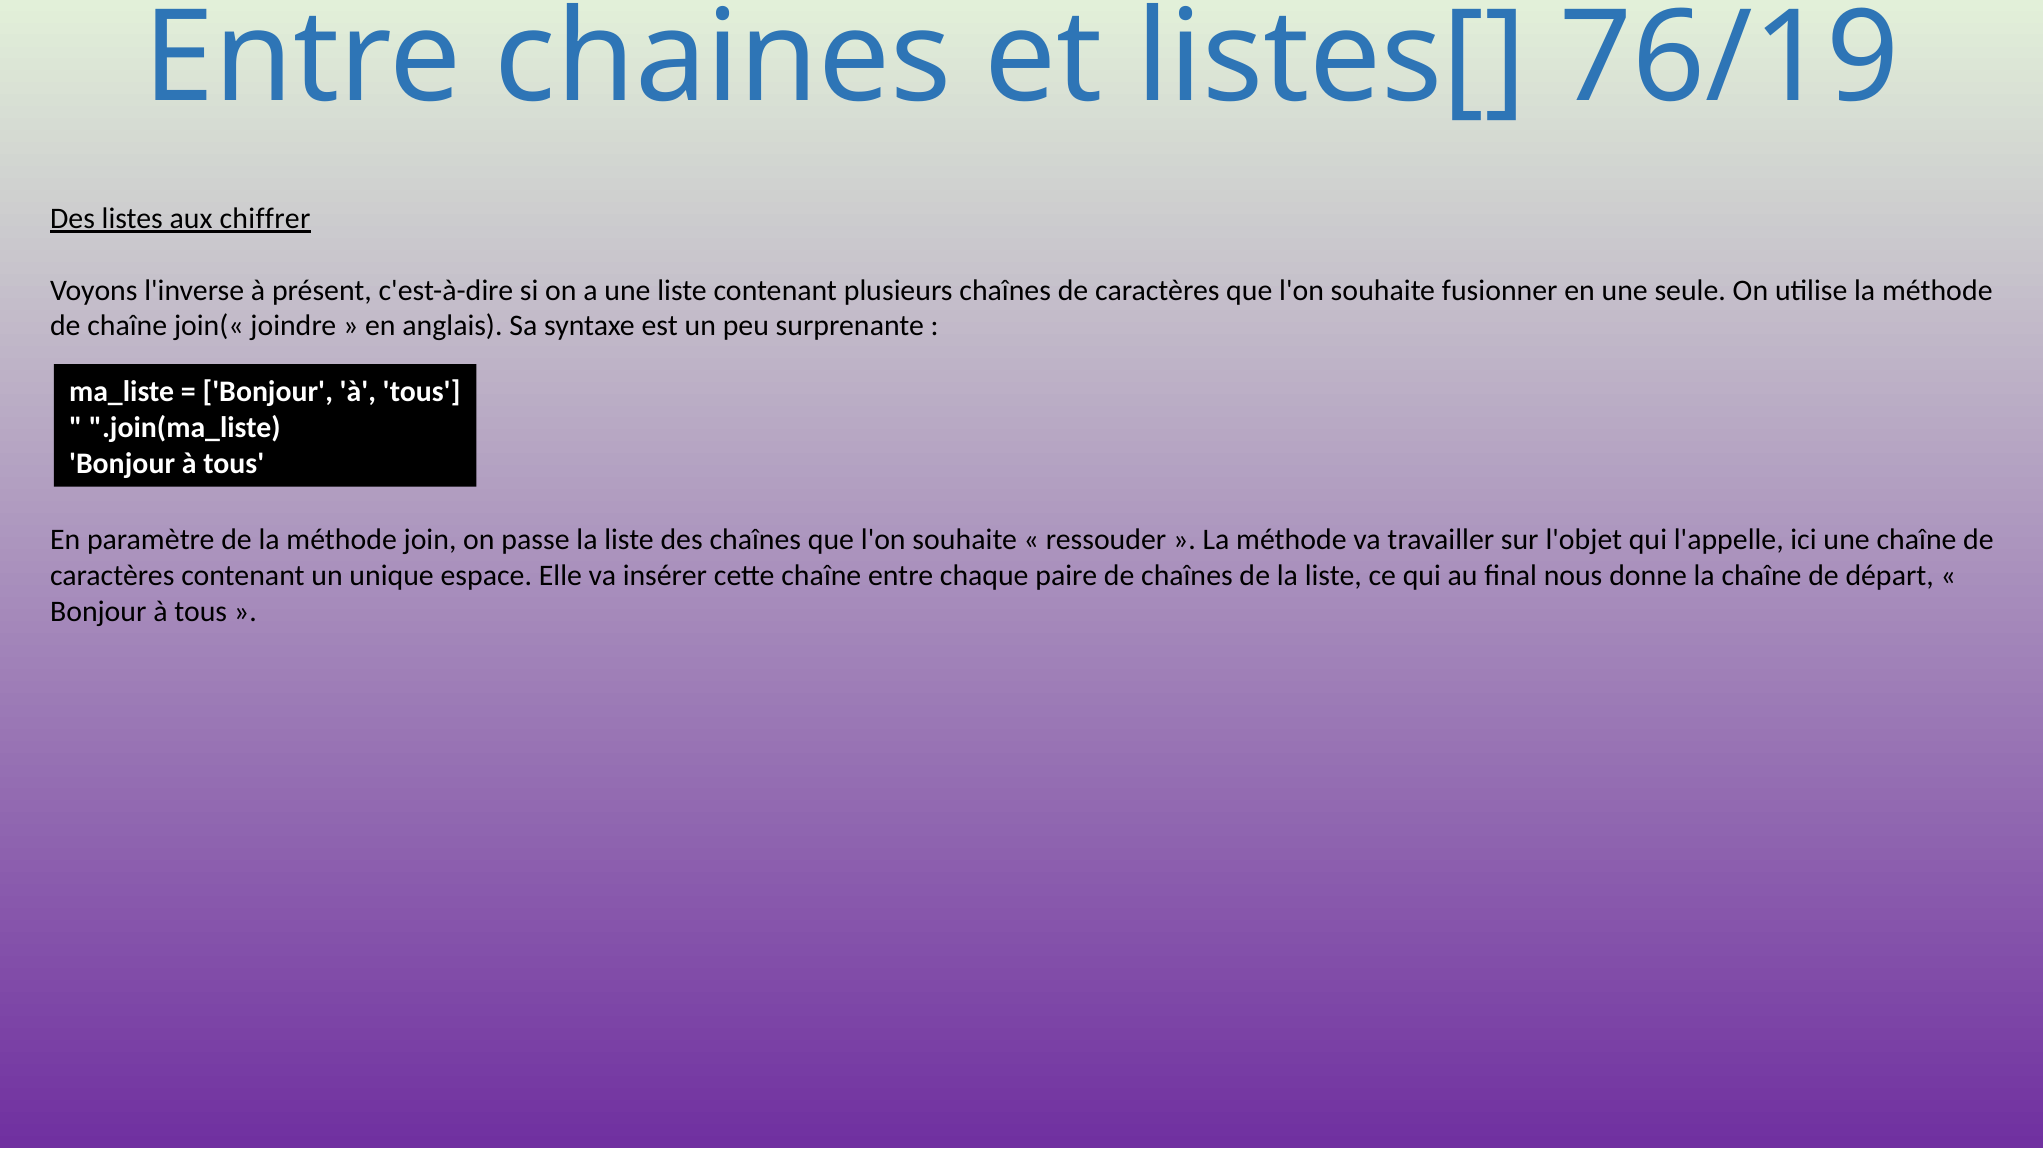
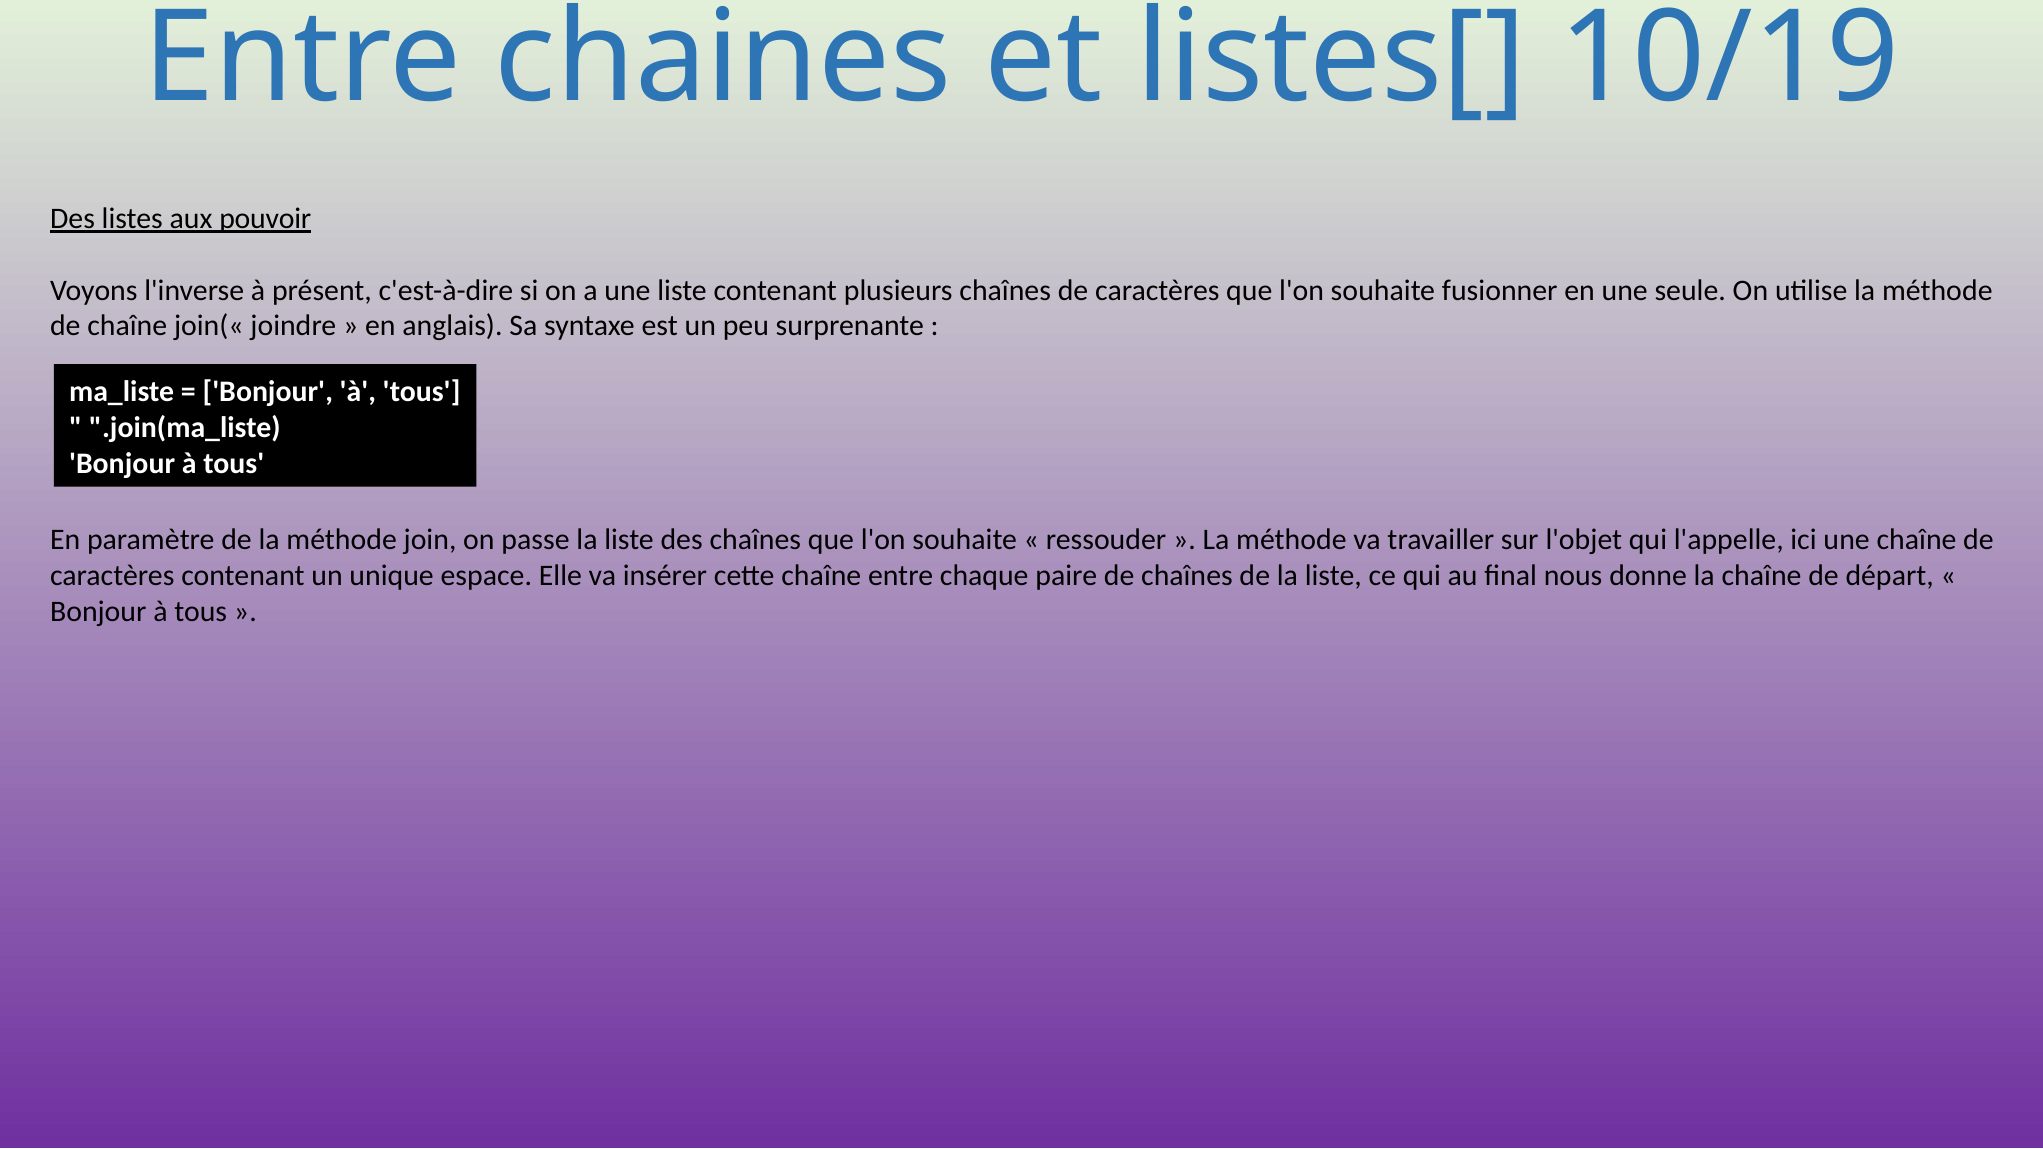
76/19: 76/19 -> 10/19 (1729, 59)
chiffrer: chiffrer -> pouvoir (265, 219)
